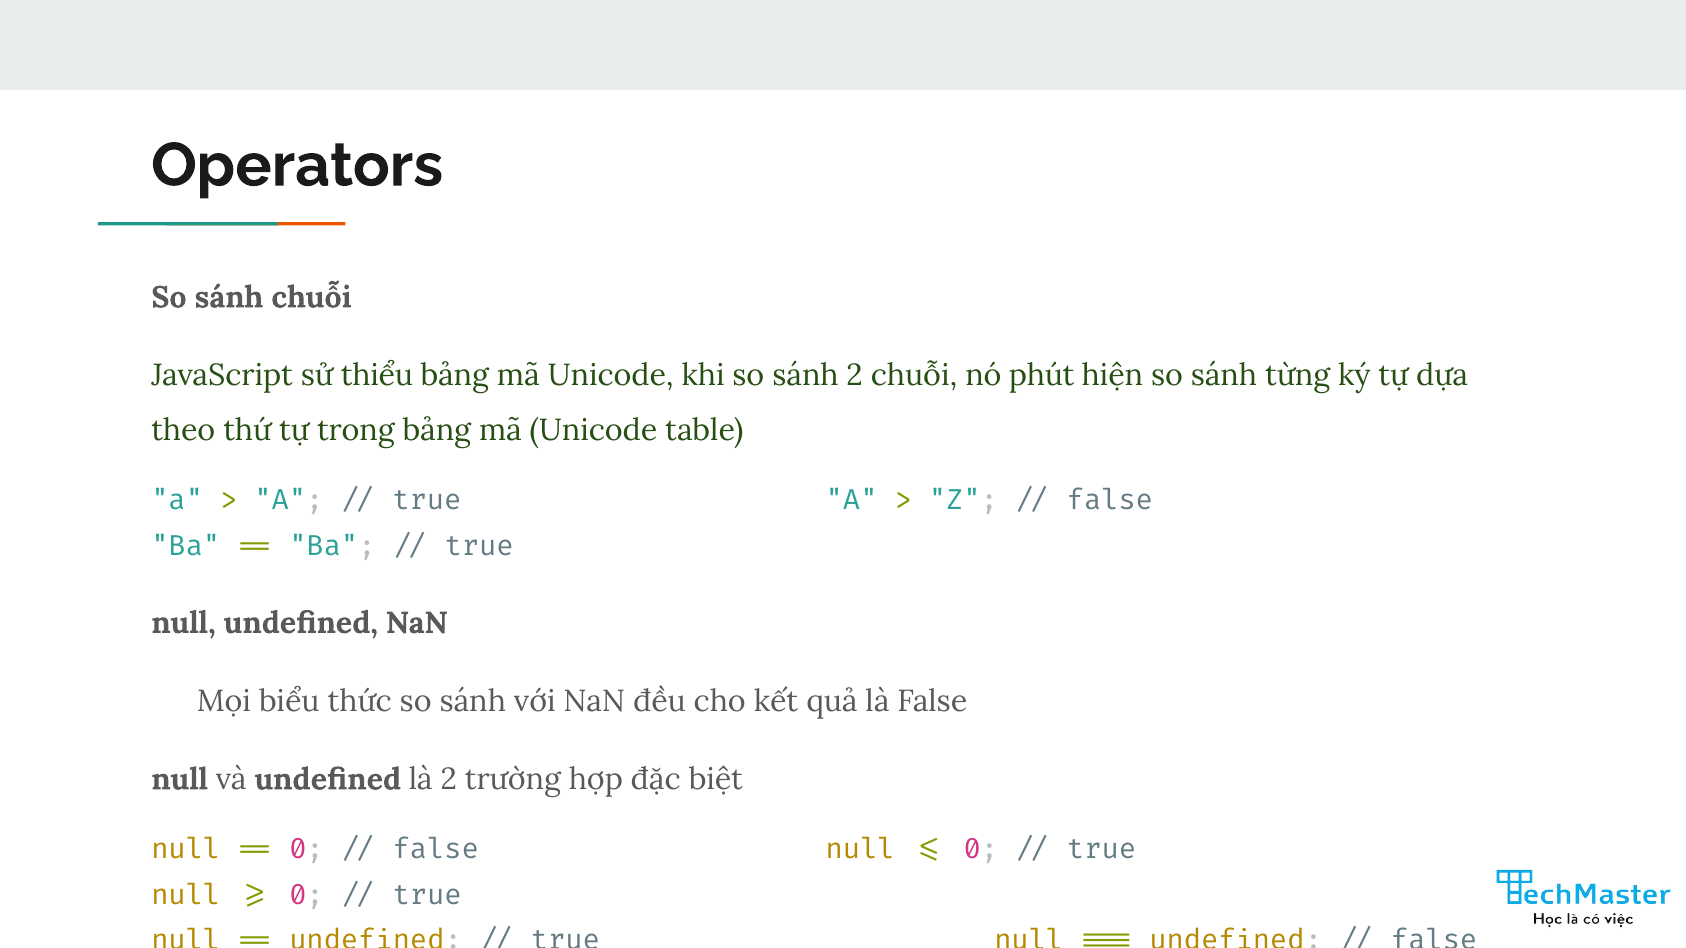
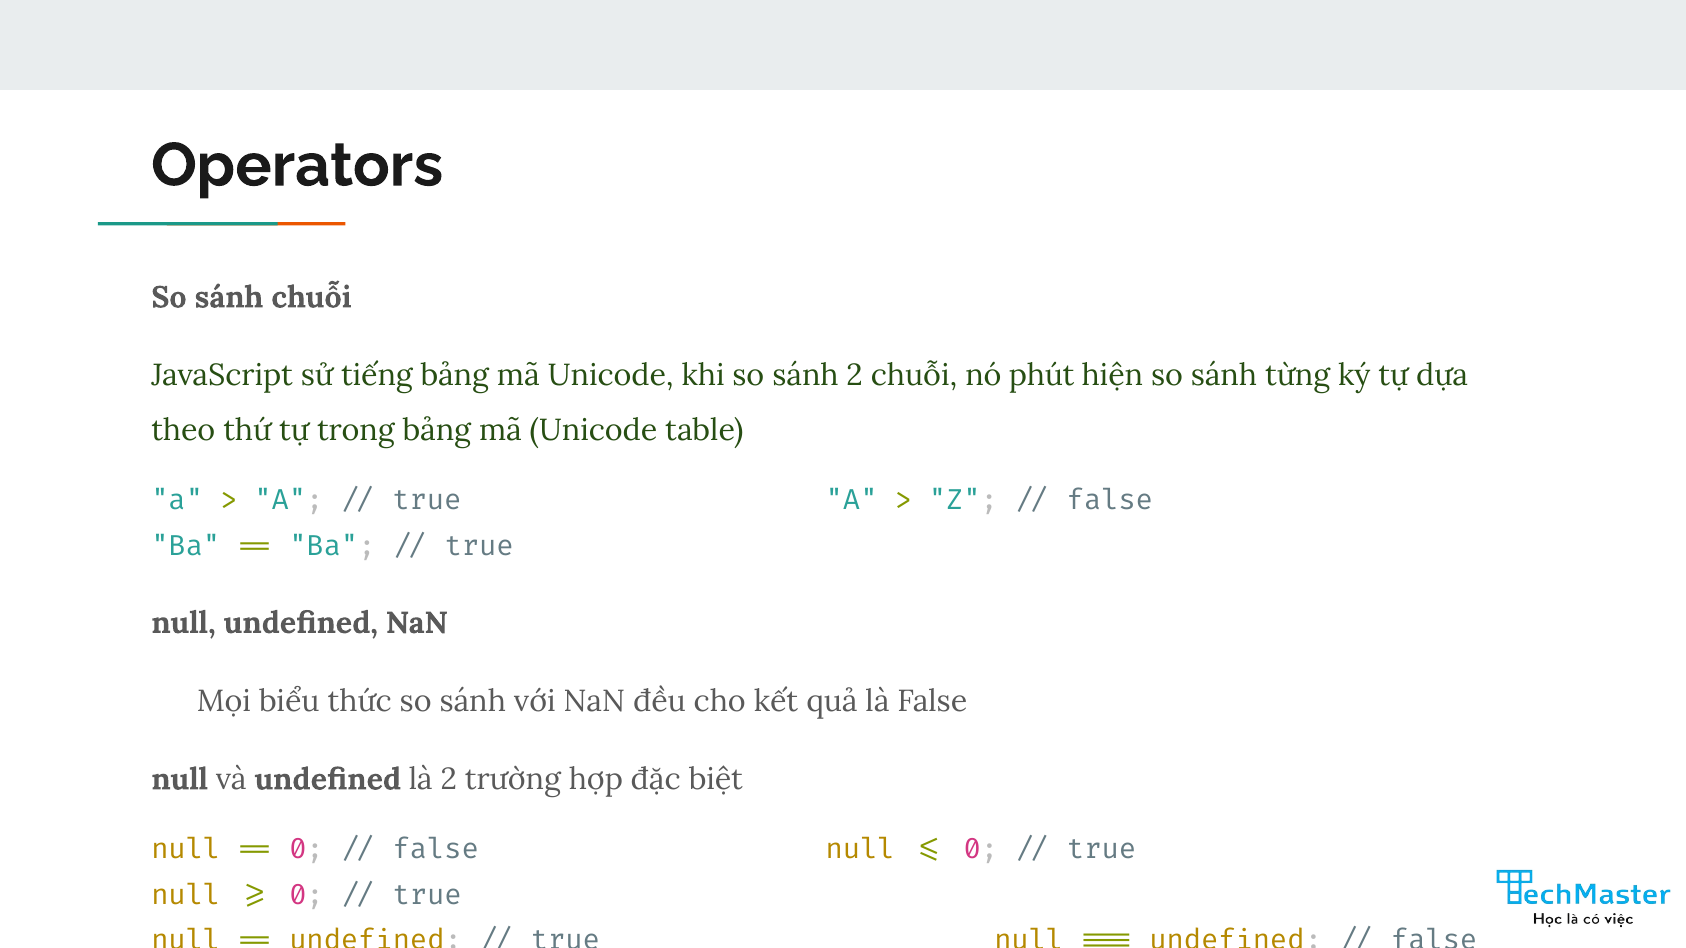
thiểu: thiểu -> tiếng (377, 376)
